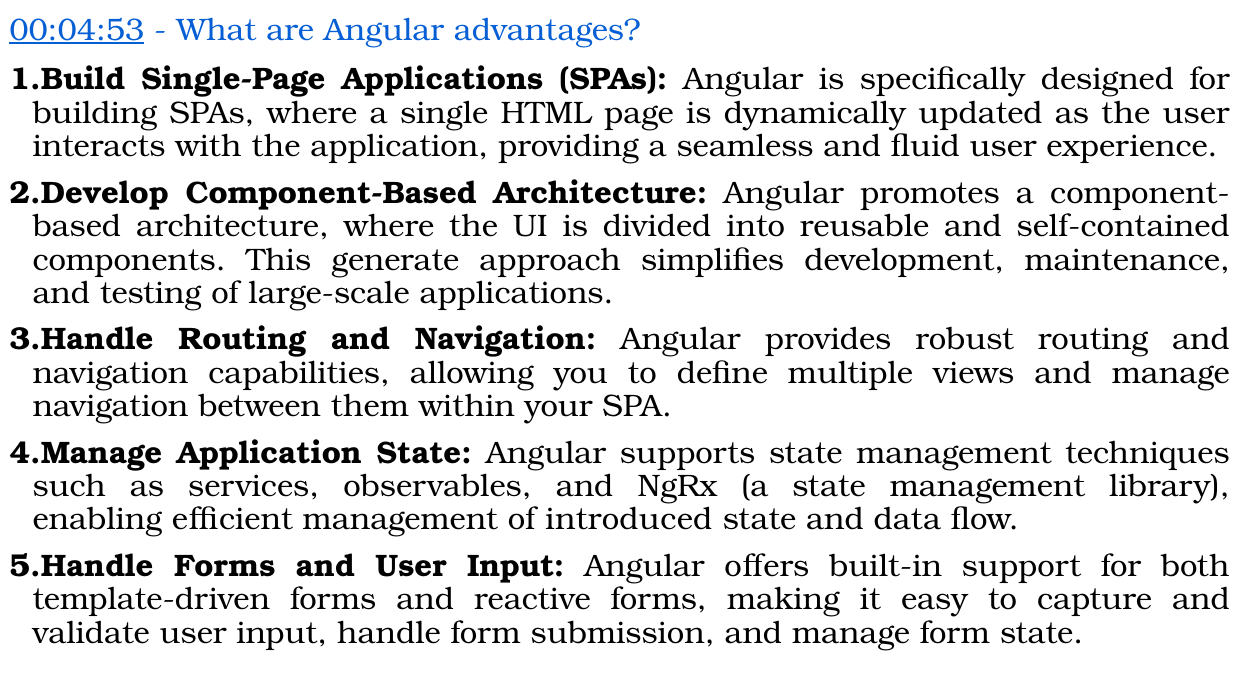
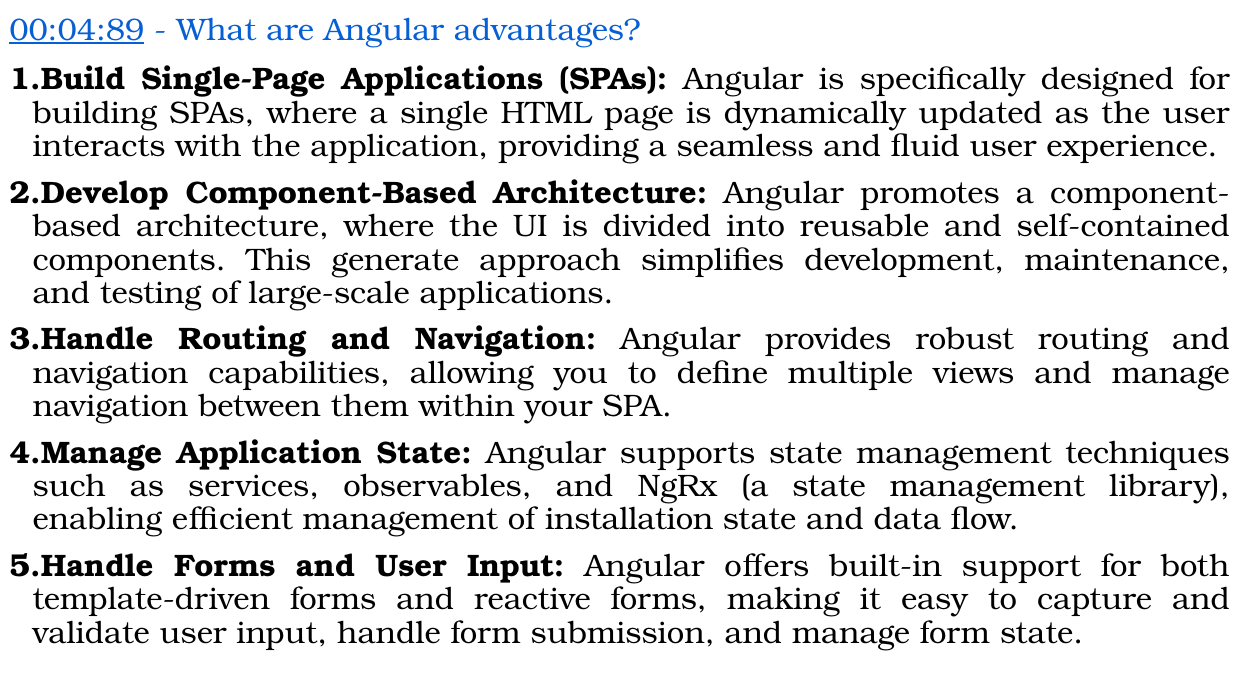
00:04:53: 00:04:53 -> 00:04:89 (77, 30)
introduced: introduced -> installation (629, 520)
